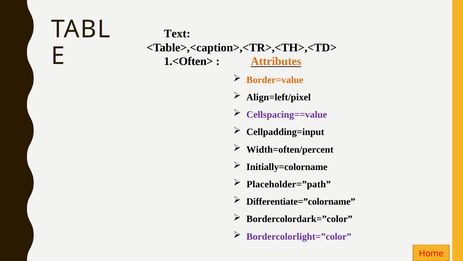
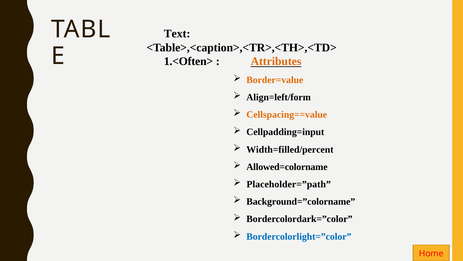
Align=left/pixel: Align=left/pixel -> Align=left/form (279, 97)
Cellspacing==value colour: purple -> orange (287, 114)
Width=often/percent: Width=often/percent -> Width=filled/percent (290, 149)
Initially=colorname: Initially=colorname -> Allowed=colorname (287, 167)
Differentiate=”colorname: Differentiate=”colorname -> Background=”colorname (301, 201)
Bordercolorlight=”color colour: purple -> blue (299, 236)
